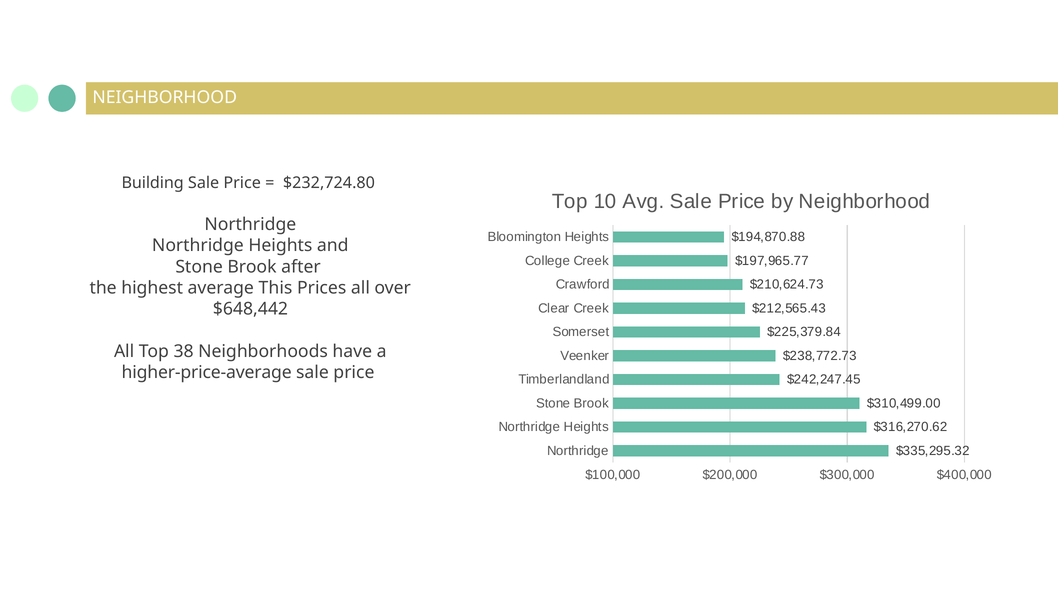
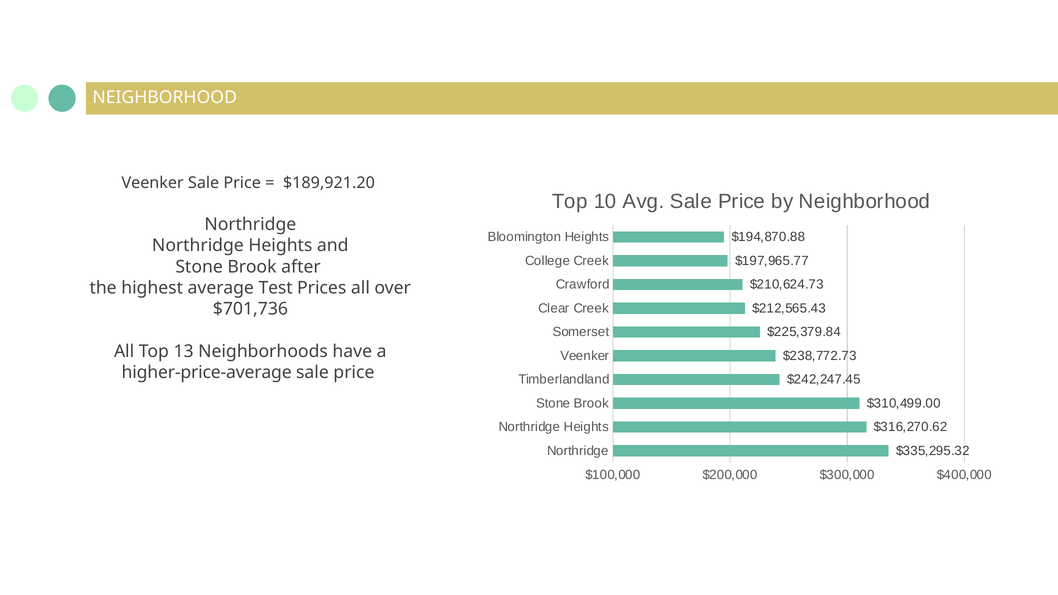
Building: Building -> Veenker (153, 183)
$232,724.80: $232,724.80 -> $189,921.20 (329, 183)
This: This -> Test (276, 288)
$648,442: $648,442 -> $701,736 (250, 309)
38: 38 -> 13 (184, 351)
